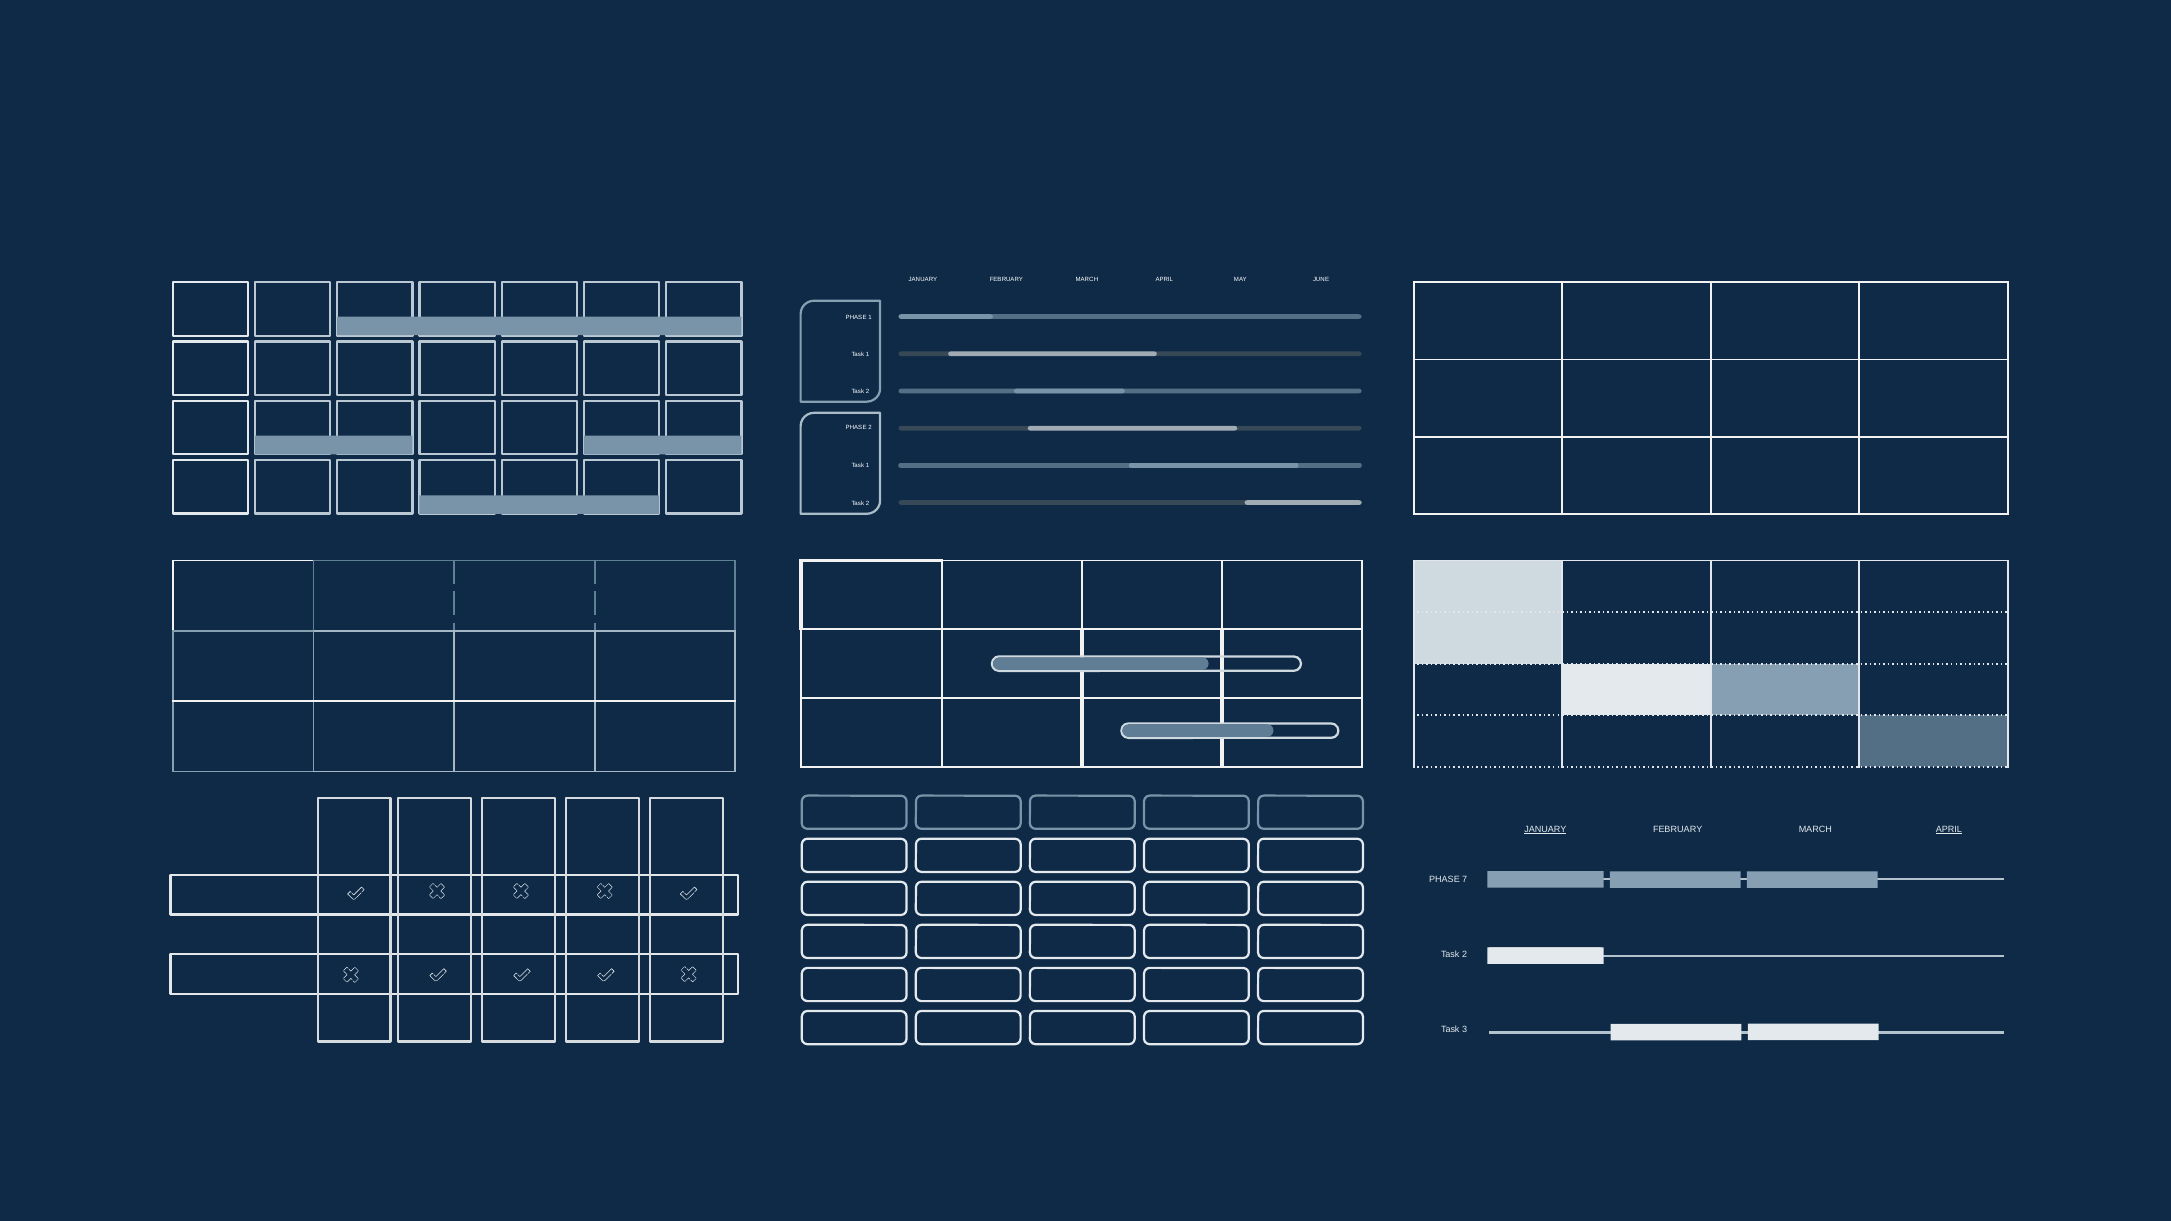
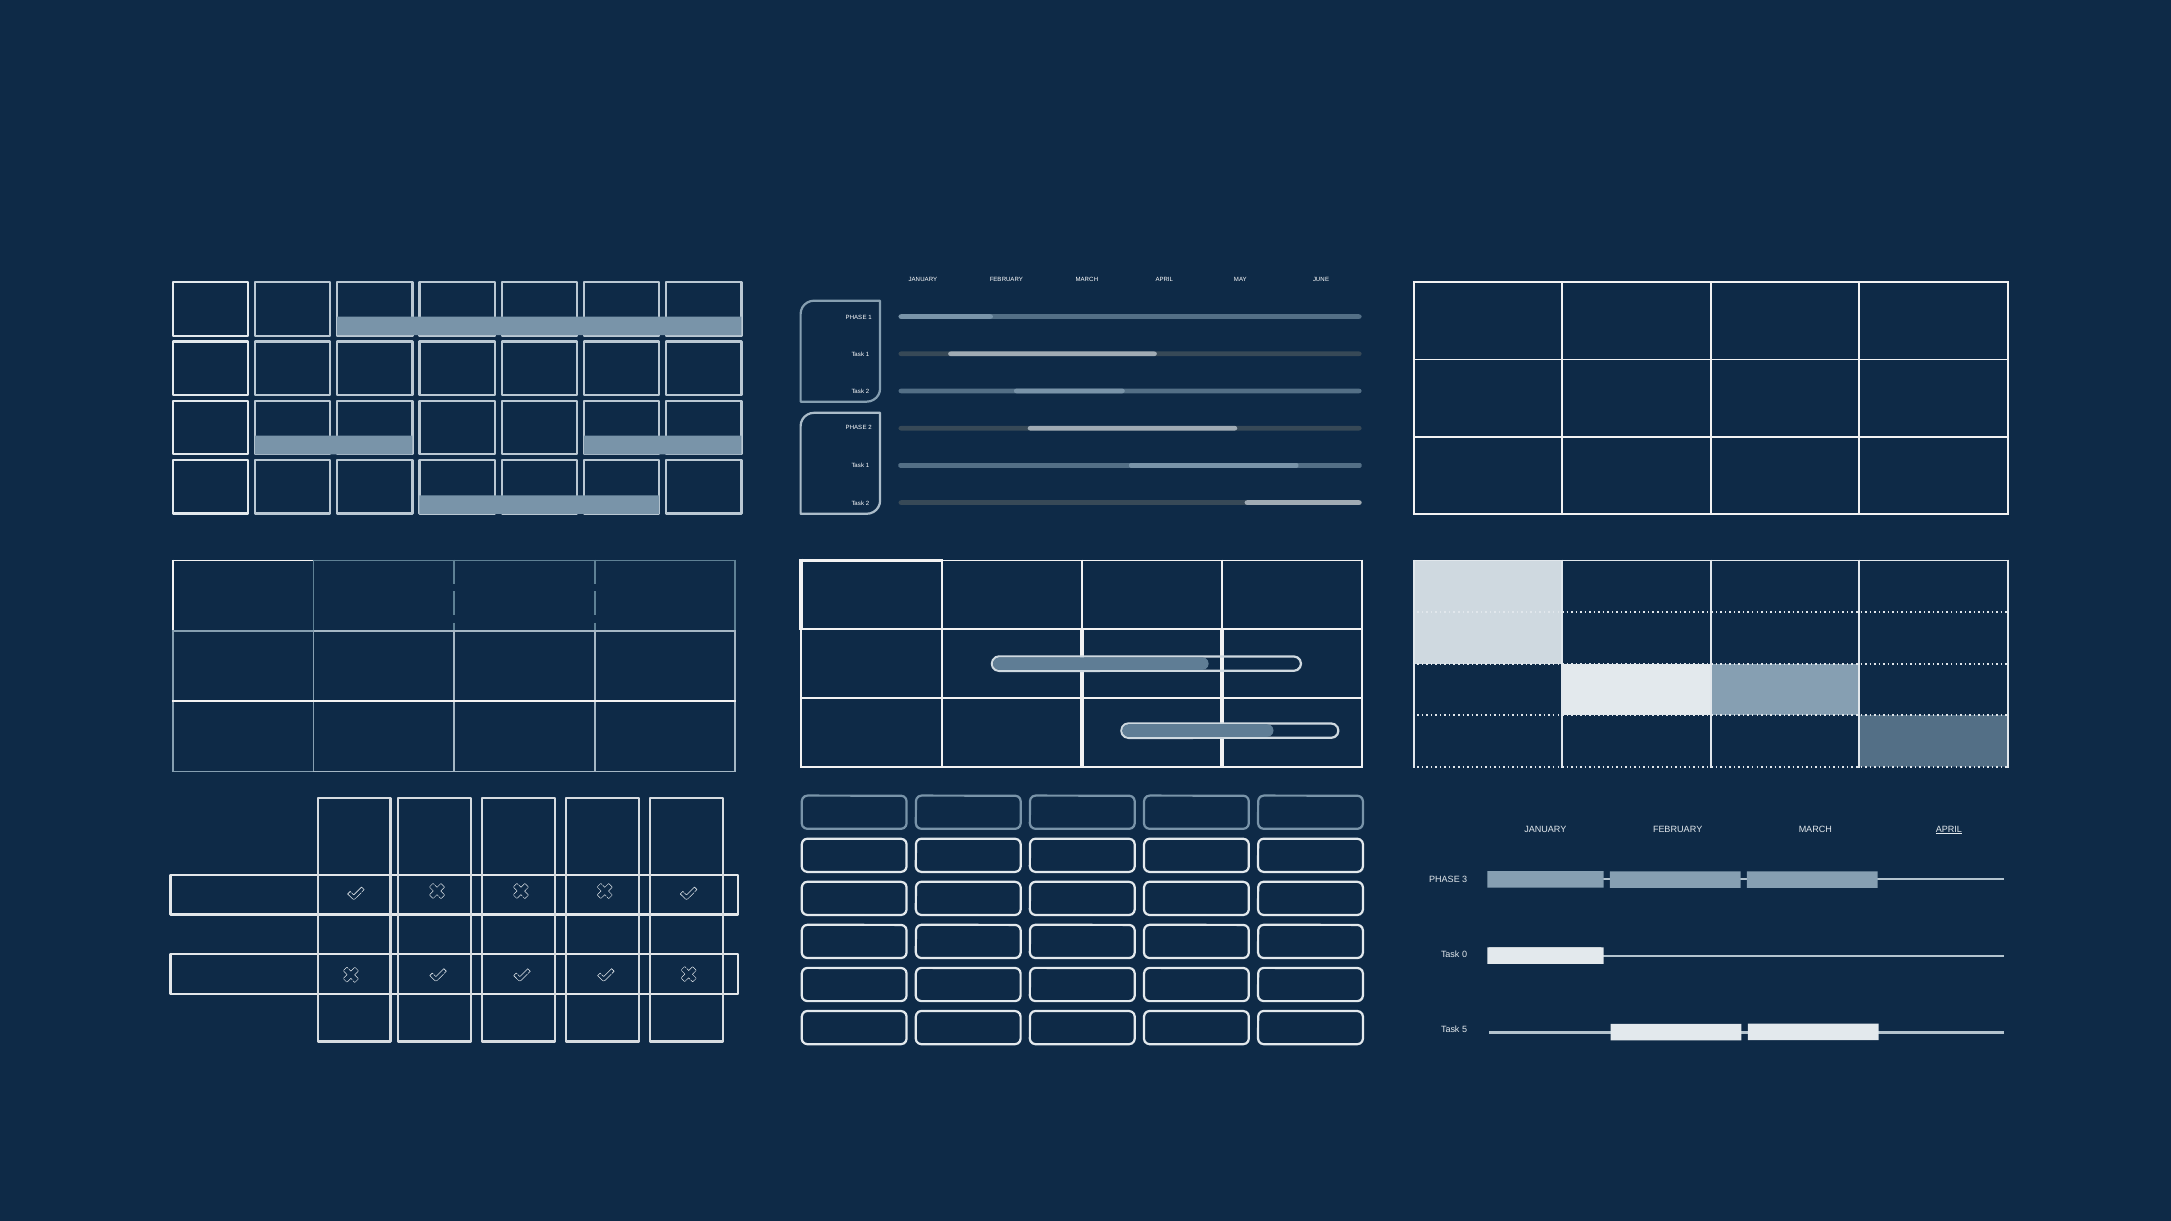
JANUARY underline: present -> none (1545, 830)
7: 7 -> 3 (1465, 880)
2: 2 -> 0 (1465, 955)
3: 3 -> 5 (1465, 1030)
